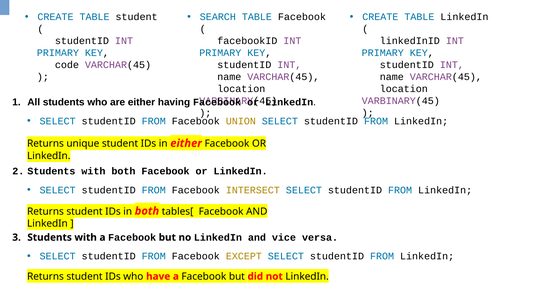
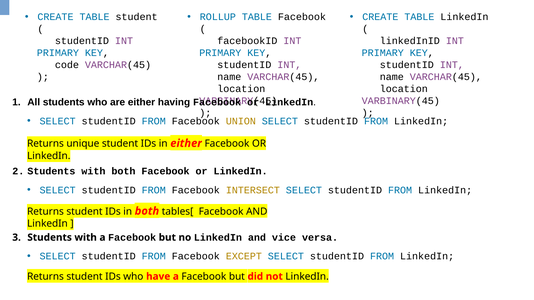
SEARCH: SEARCH -> ROLLUP (218, 17)
